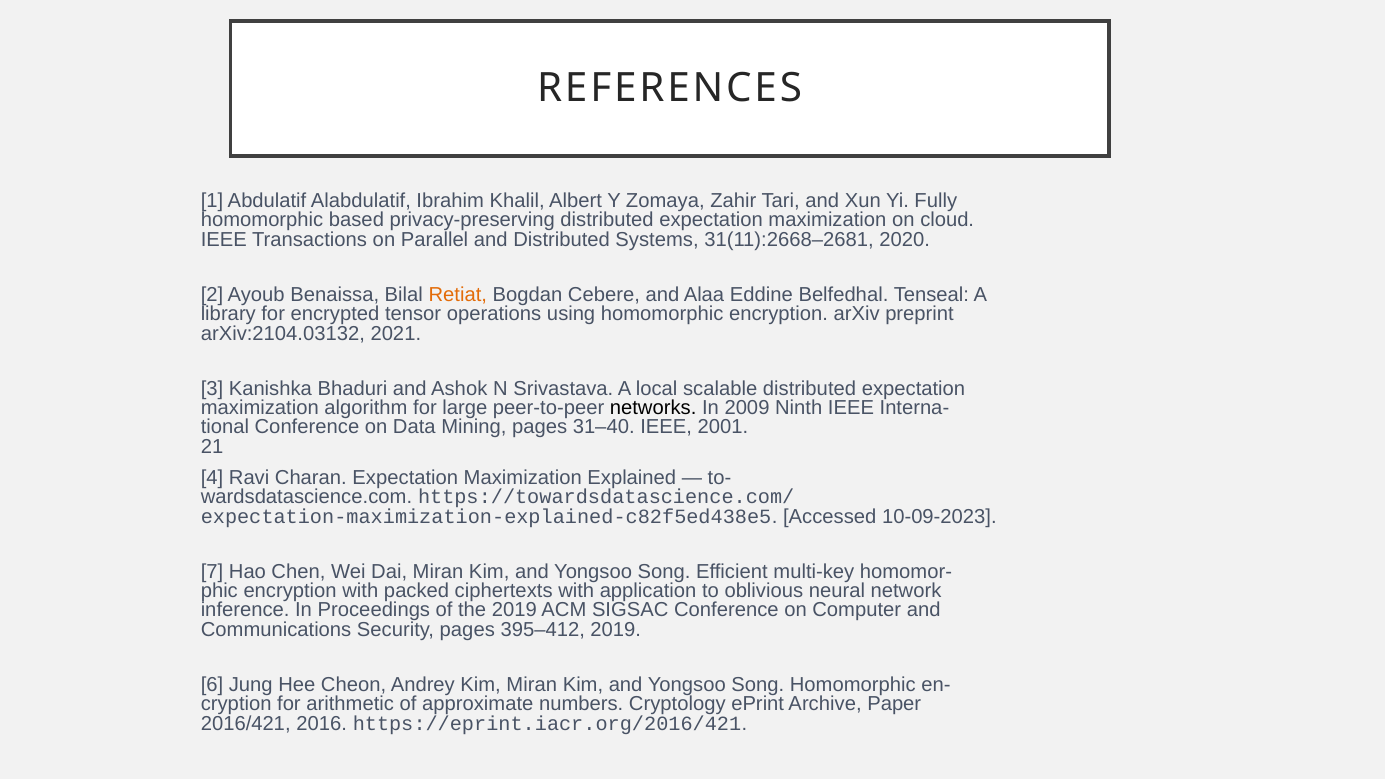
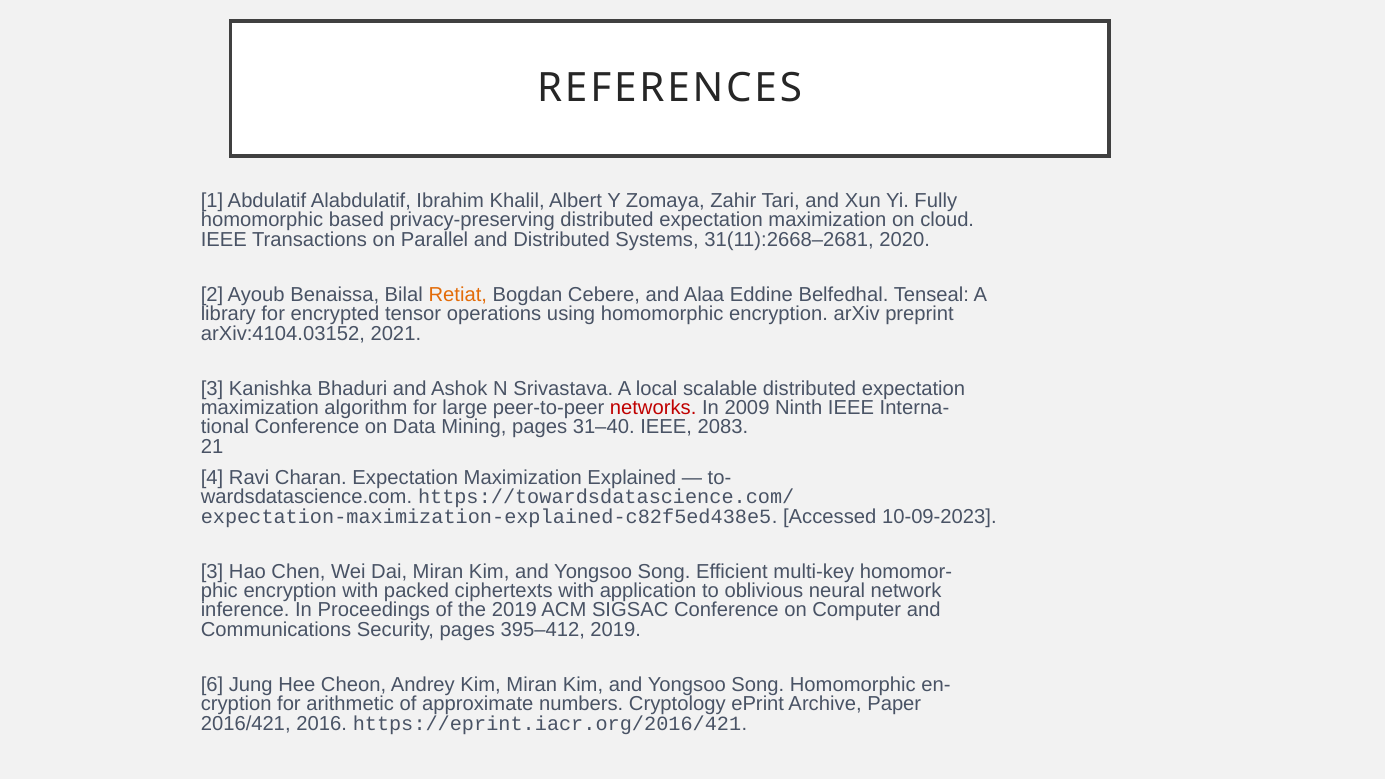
arXiv:2104.03132: arXiv:2104.03132 -> arXiv:4104.03152 (283, 333)
networks colour: black -> red (653, 408)
2001: 2001 -> 2083 (723, 427)
7: 7 -> 3 (212, 572)
